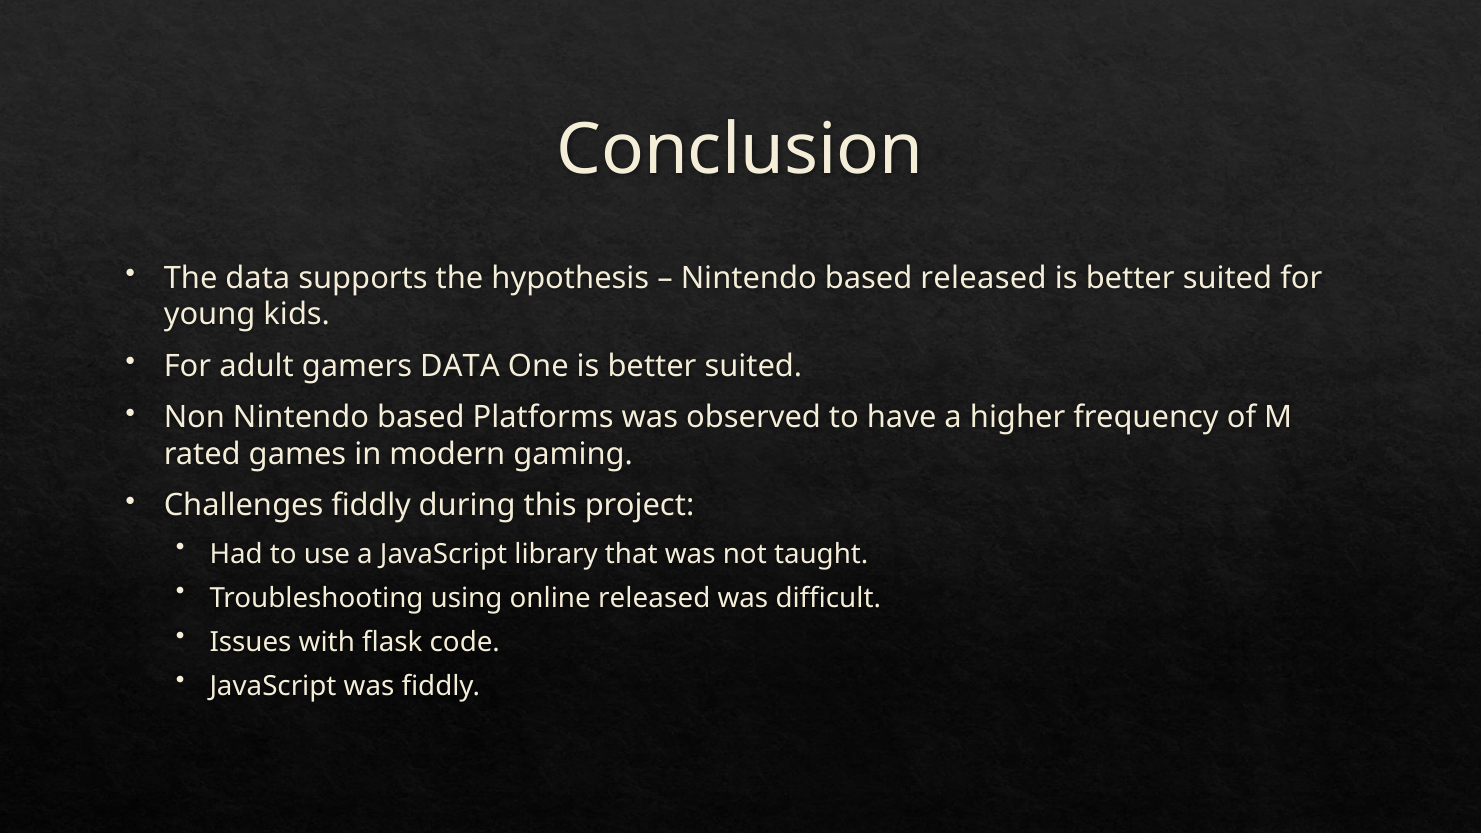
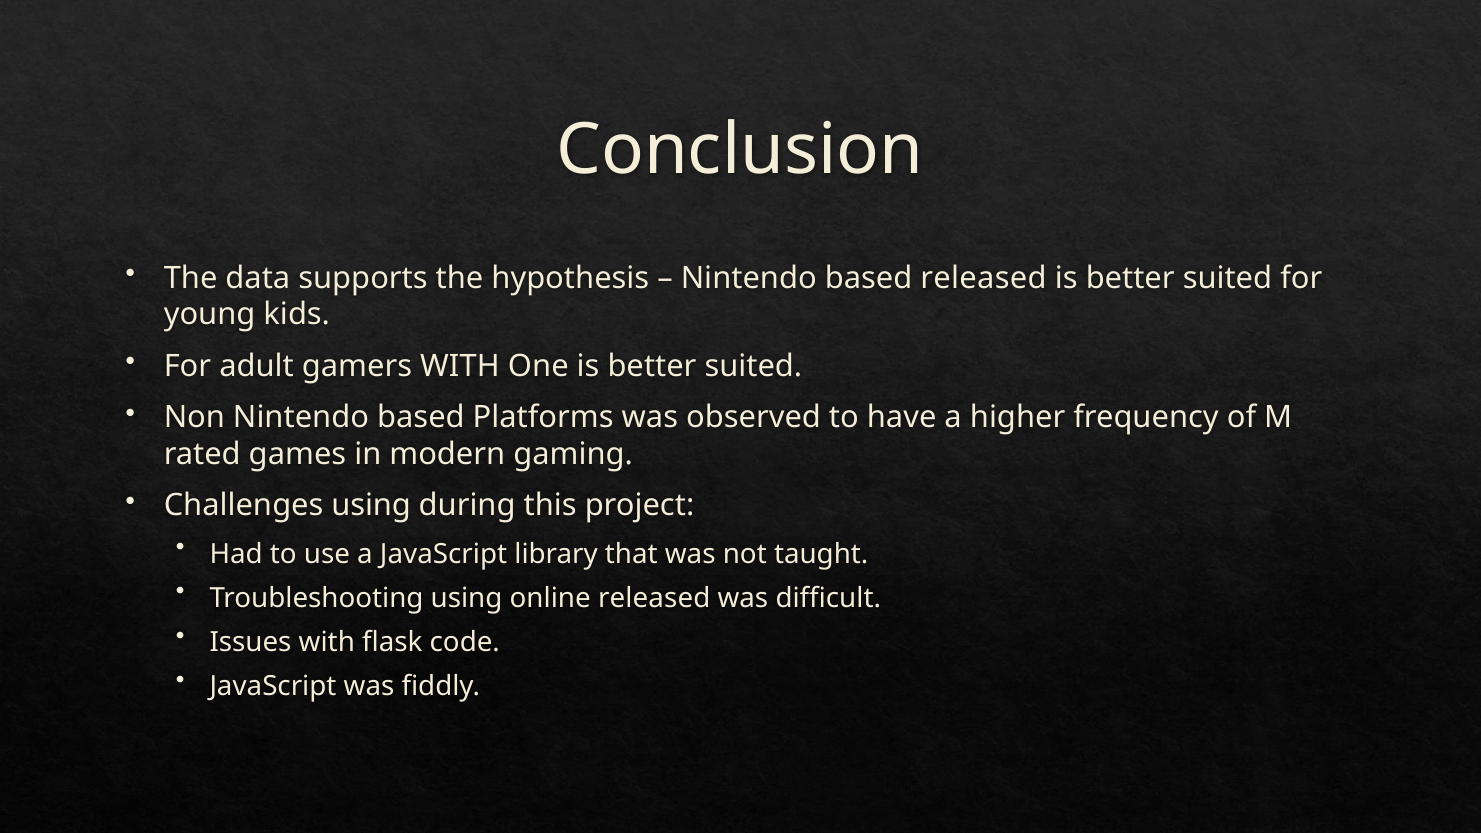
gamers DATA: DATA -> WITH (460, 366)
Challenges fiddly: fiddly -> using (371, 505)
